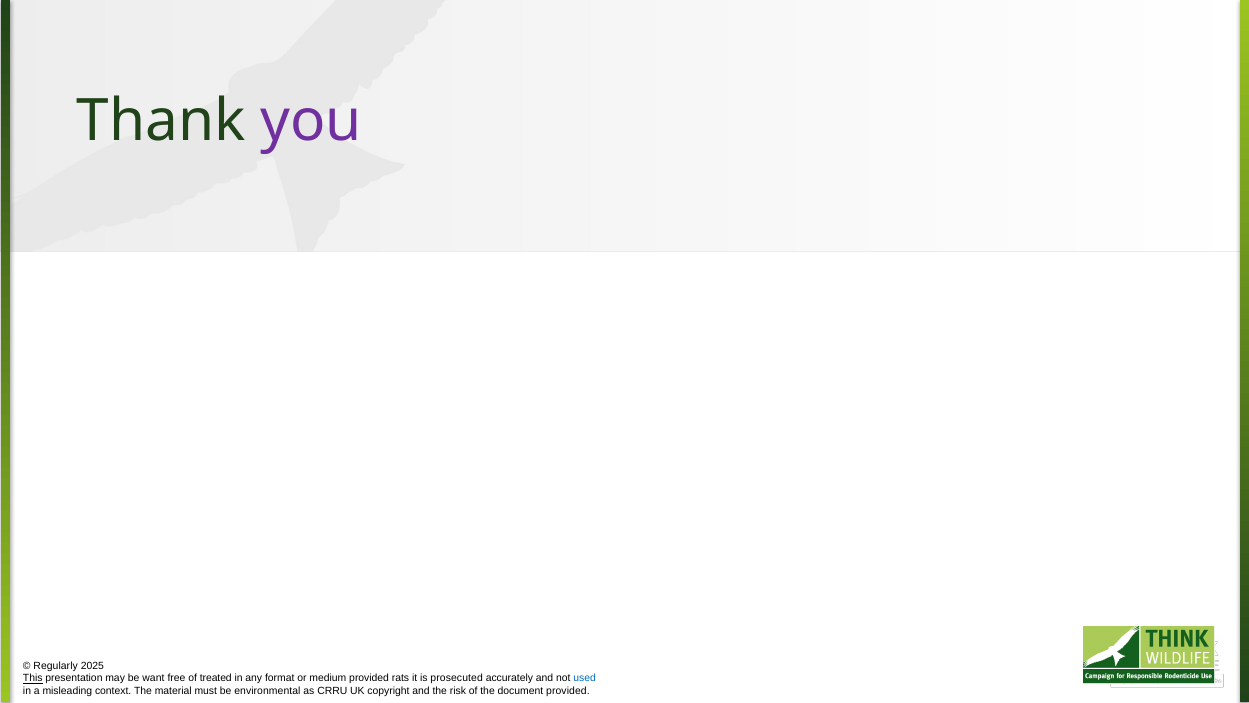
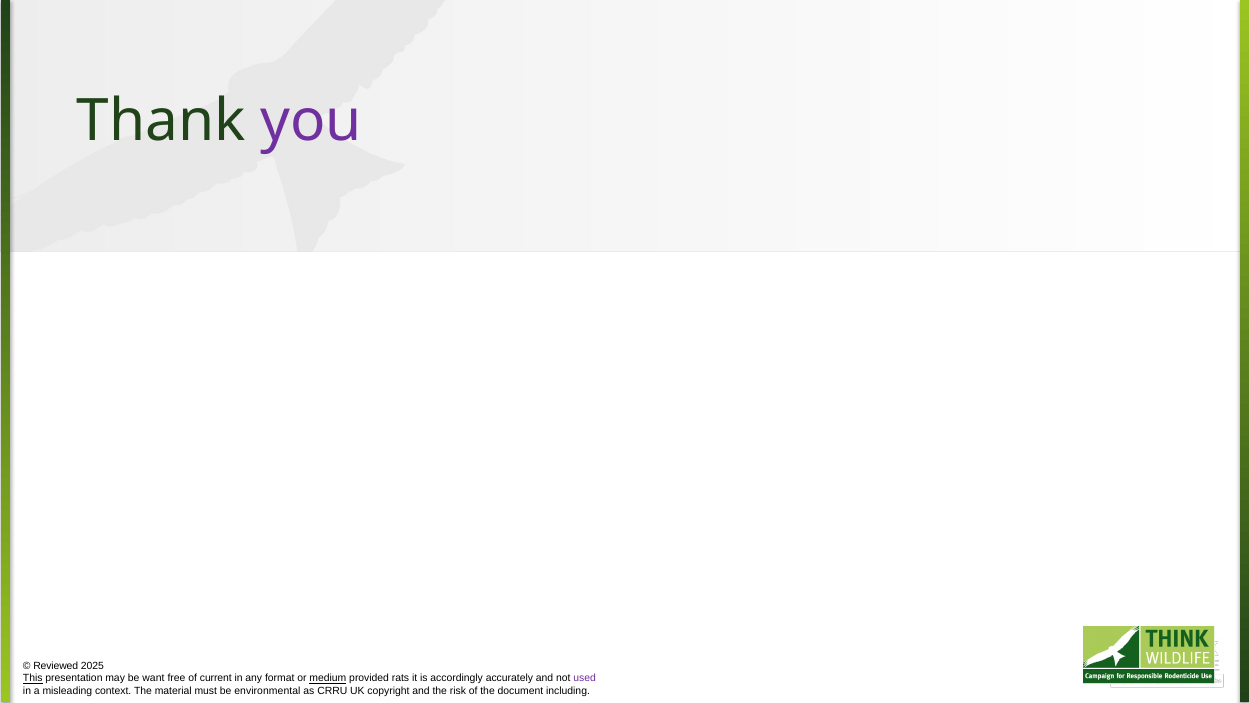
Regularly: Regularly -> Reviewed (56, 666)
treated: treated -> current (216, 678)
medium underline: none -> present (328, 678)
prosecuted: prosecuted -> accordingly (457, 678)
used colour: blue -> purple (585, 678)
document provided: provided -> including (568, 691)
